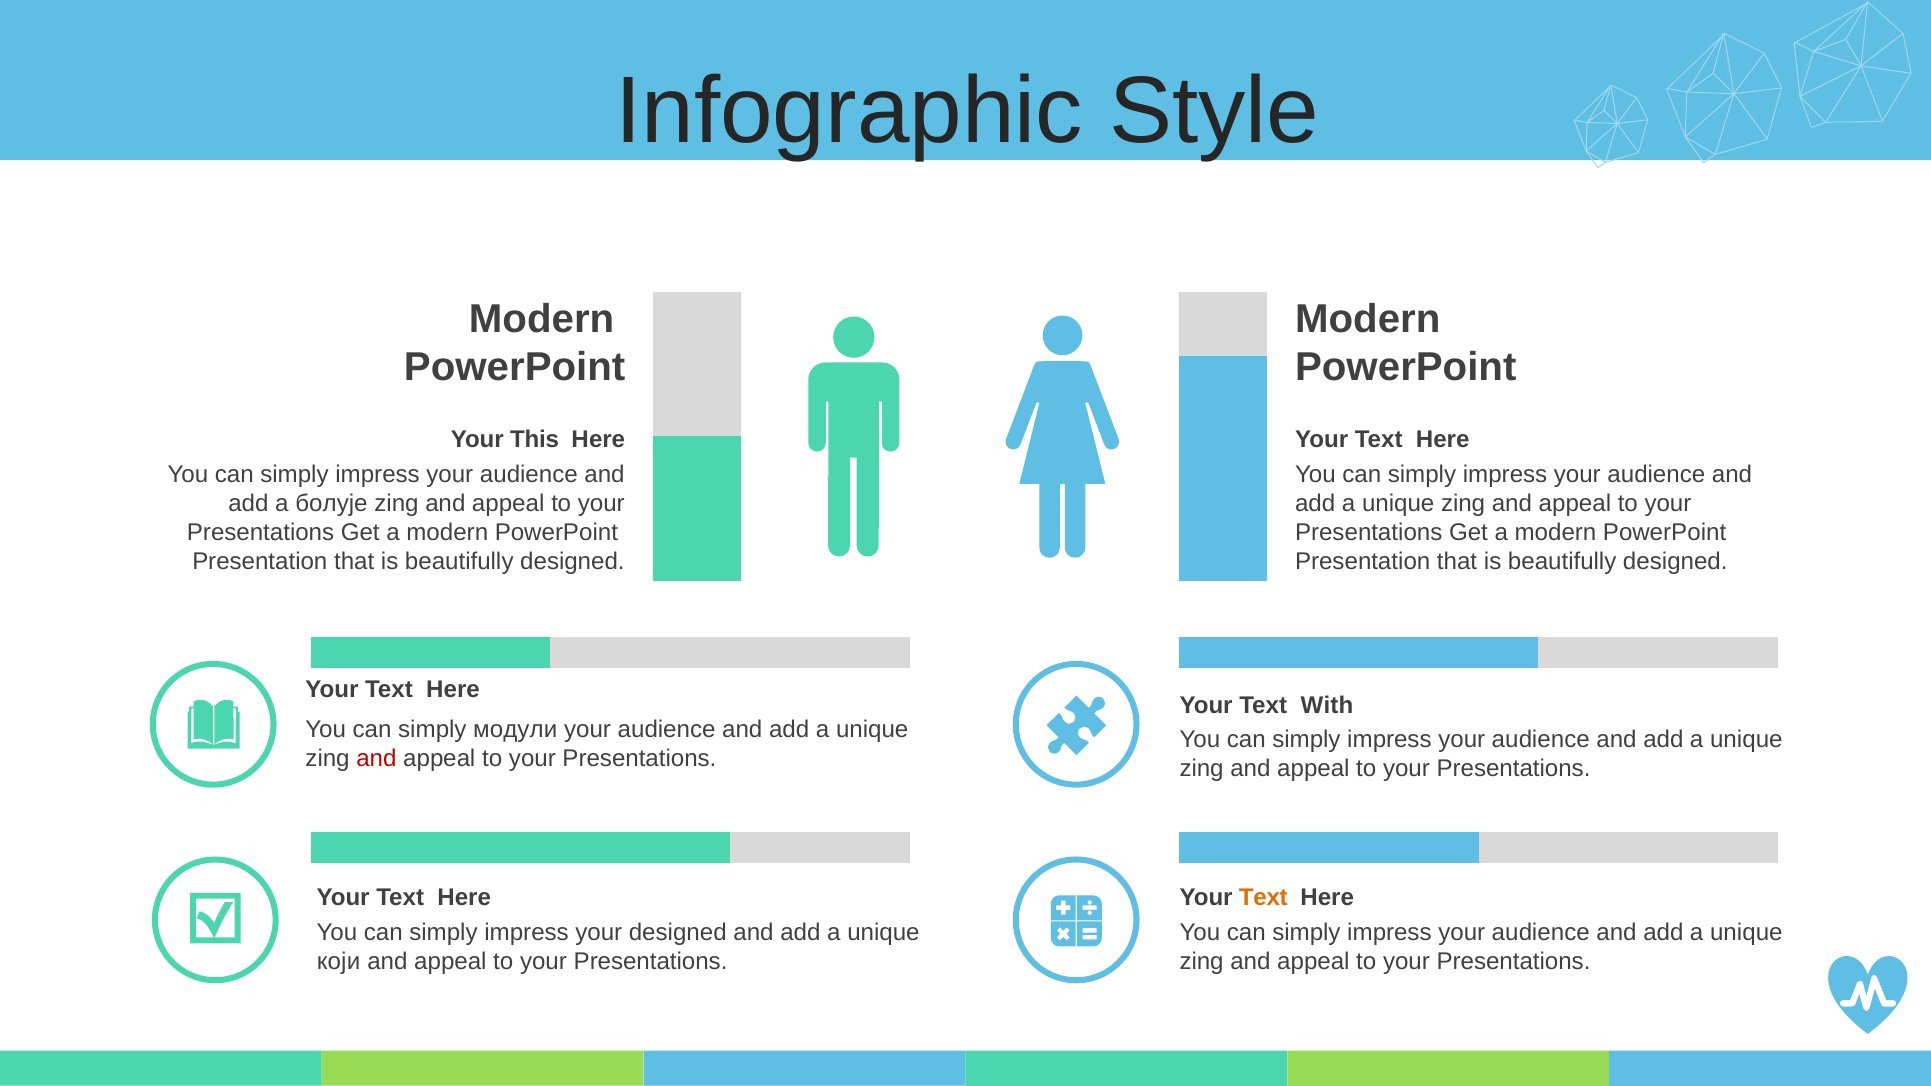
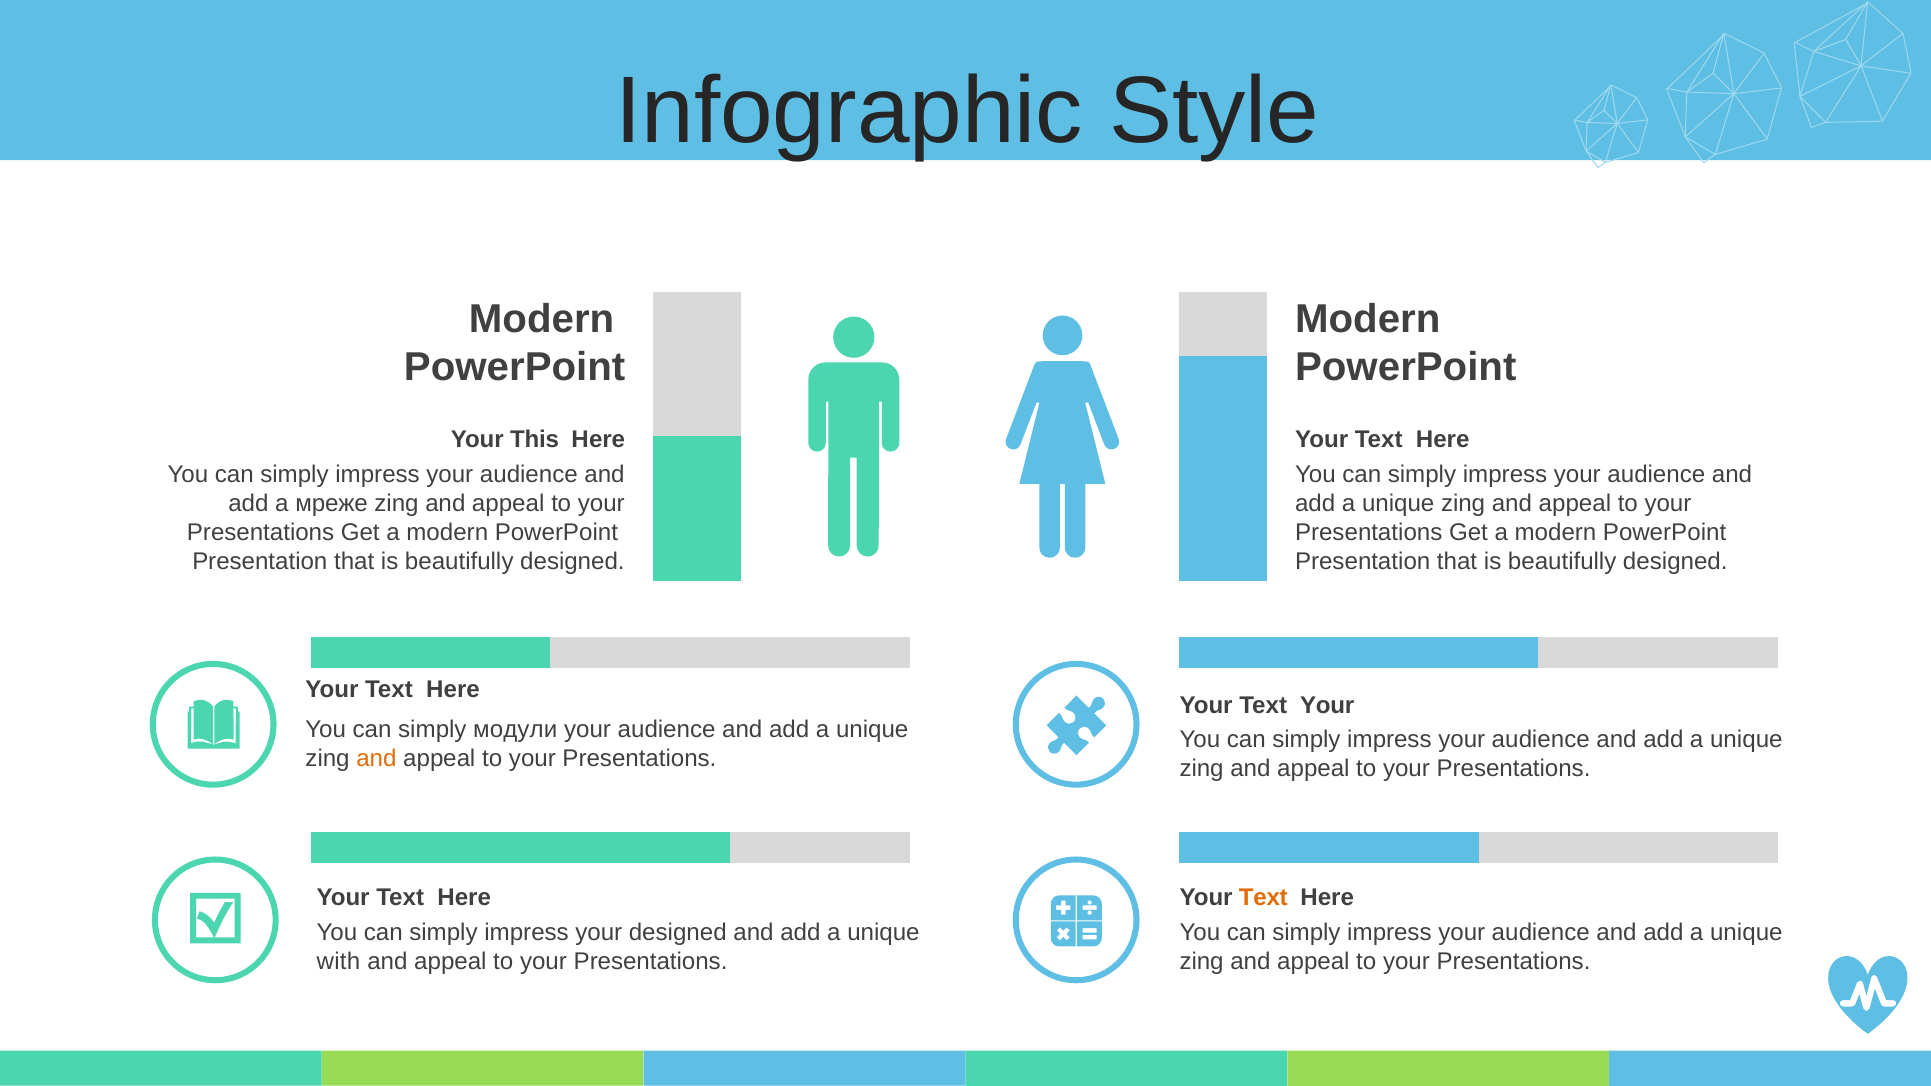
болује: болује -> мреже (332, 503)
Text With: With -> Your (1327, 706)
and colour: red -> orange (376, 758)
који: који -> with (339, 961)
